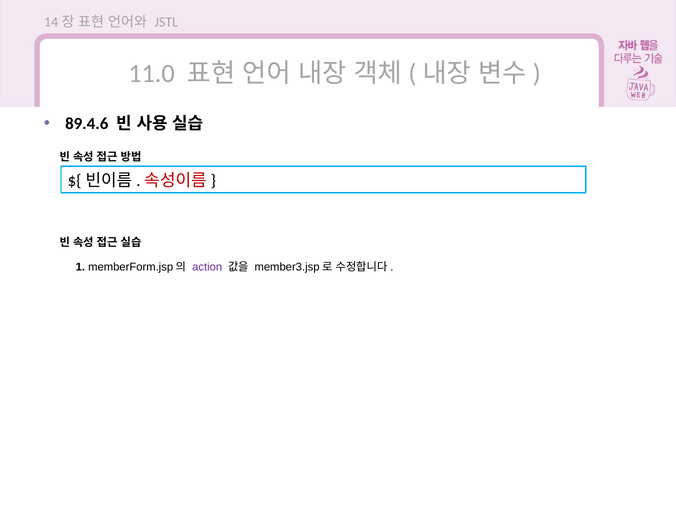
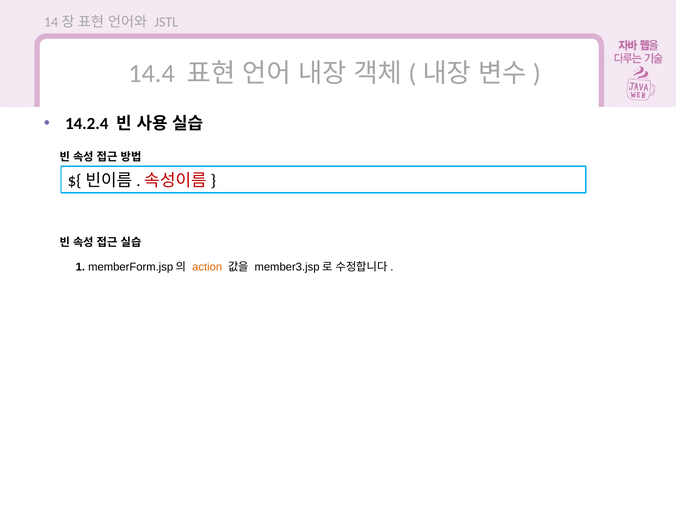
11.0: 11.0 -> 14.4 (152, 74)
89.4.6: 89.4.6 -> 14.2.4 (87, 123)
action colour: purple -> orange (207, 267)
